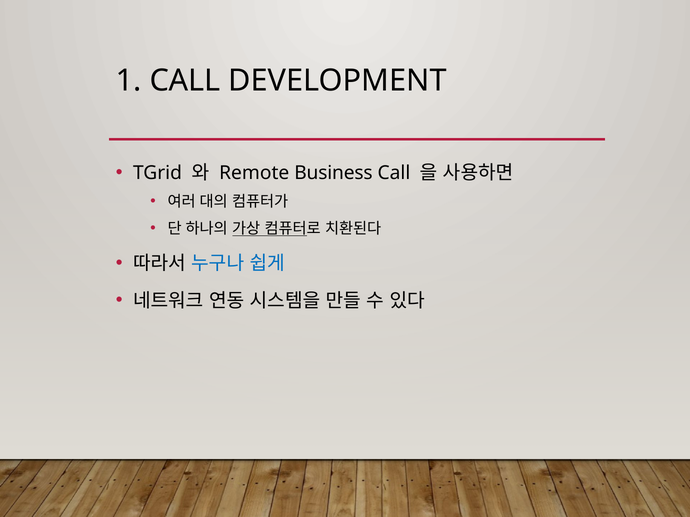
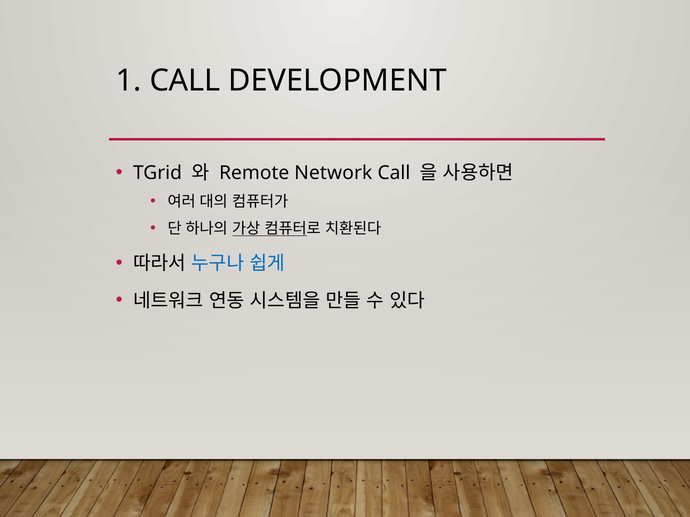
Business: Business -> Network (333, 173)
